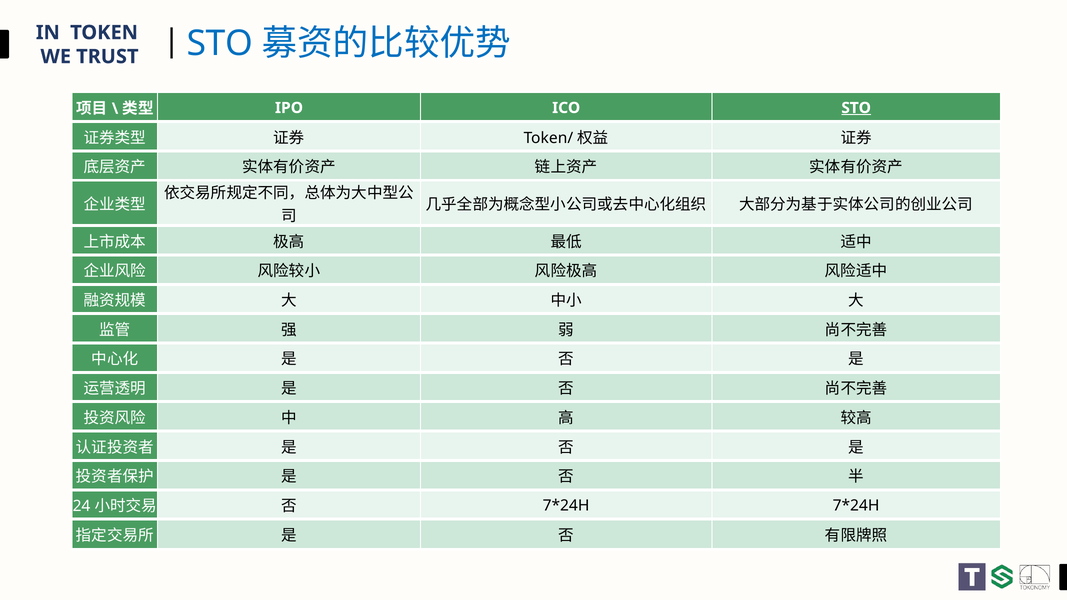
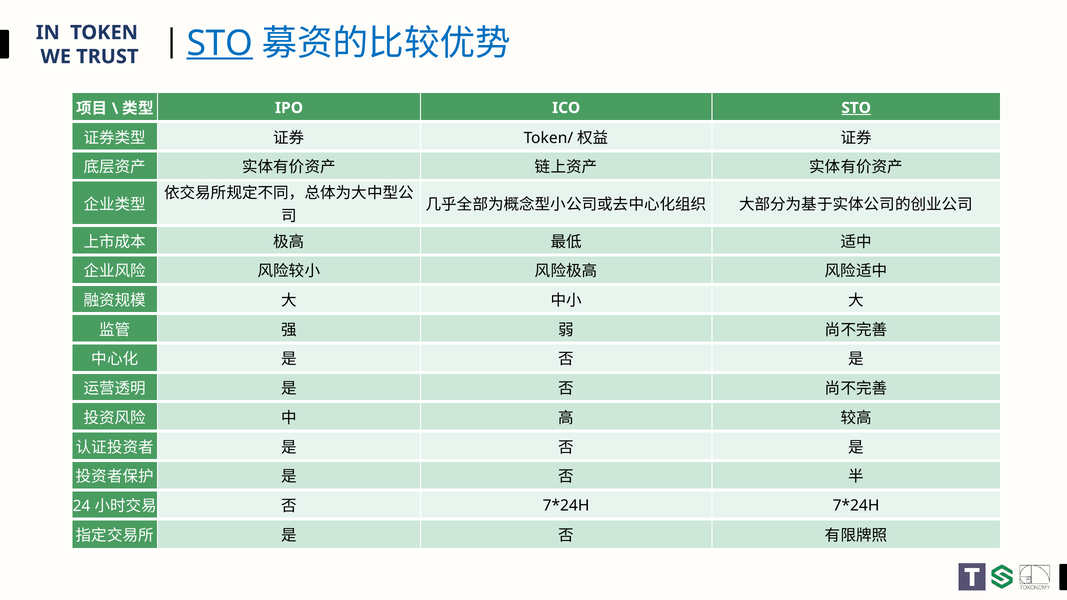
STO underline: none -> present (220, 43)
